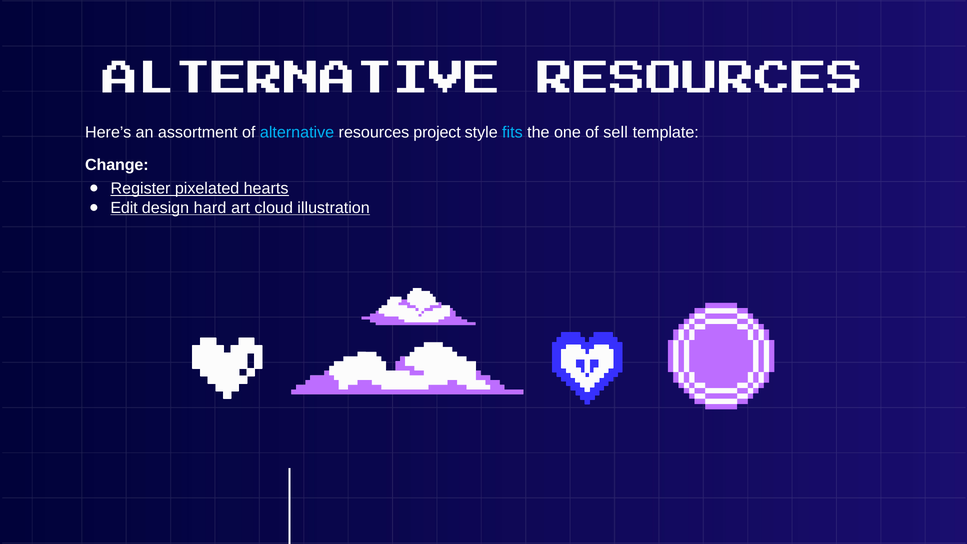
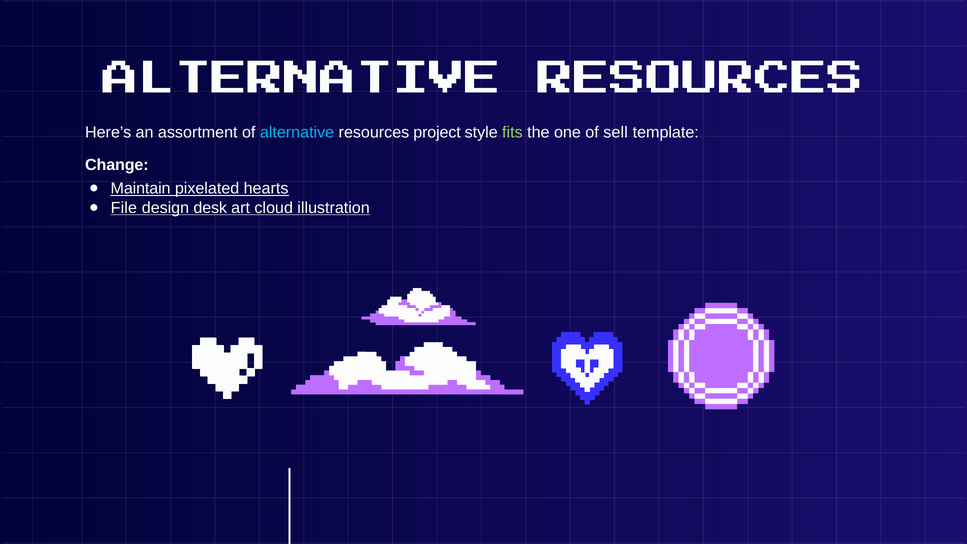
fits colour: light blue -> light green (512, 132)
Register: Register -> Maintain (141, 188)
Edit: Edit -> File (124, 208)
hard: hard -> desk (210, 208)
